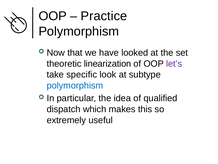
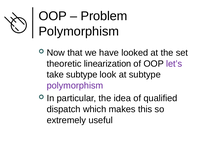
Practice: Practice -> Problem (104, 16)
take specific: specific -> subtype (82, 74)
polymorphism colour: blue -> purple (75, 85)
